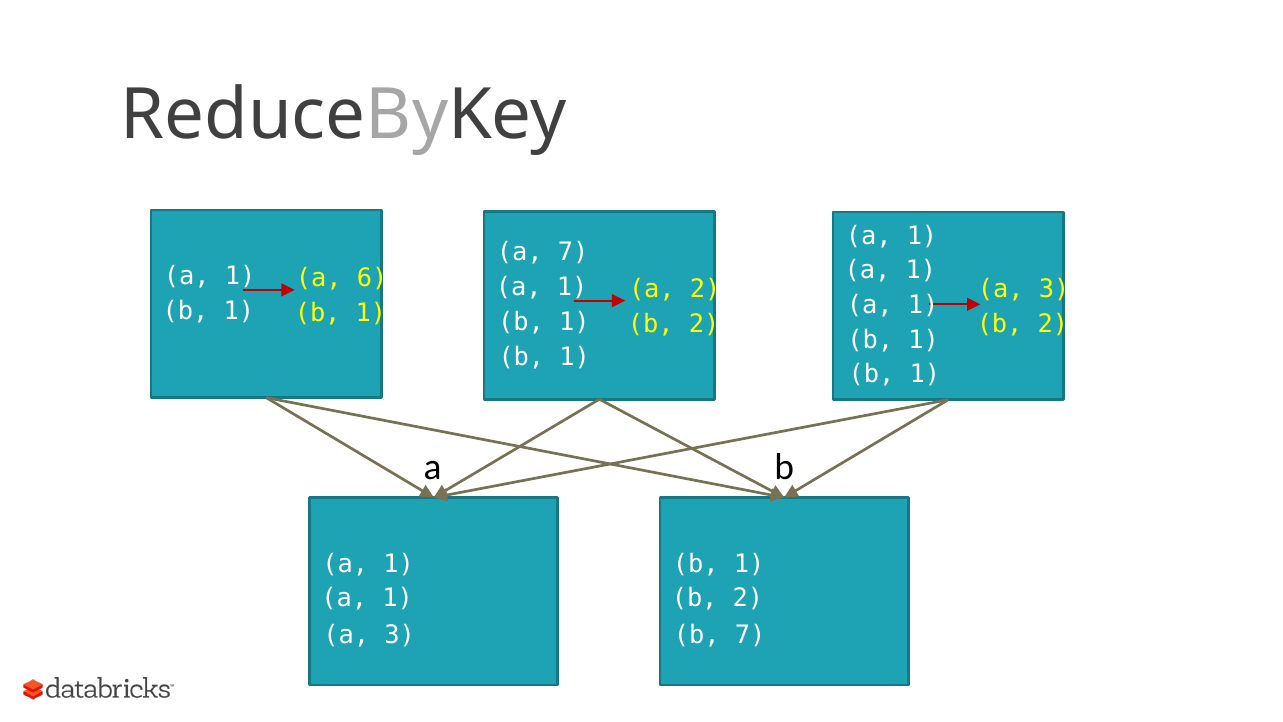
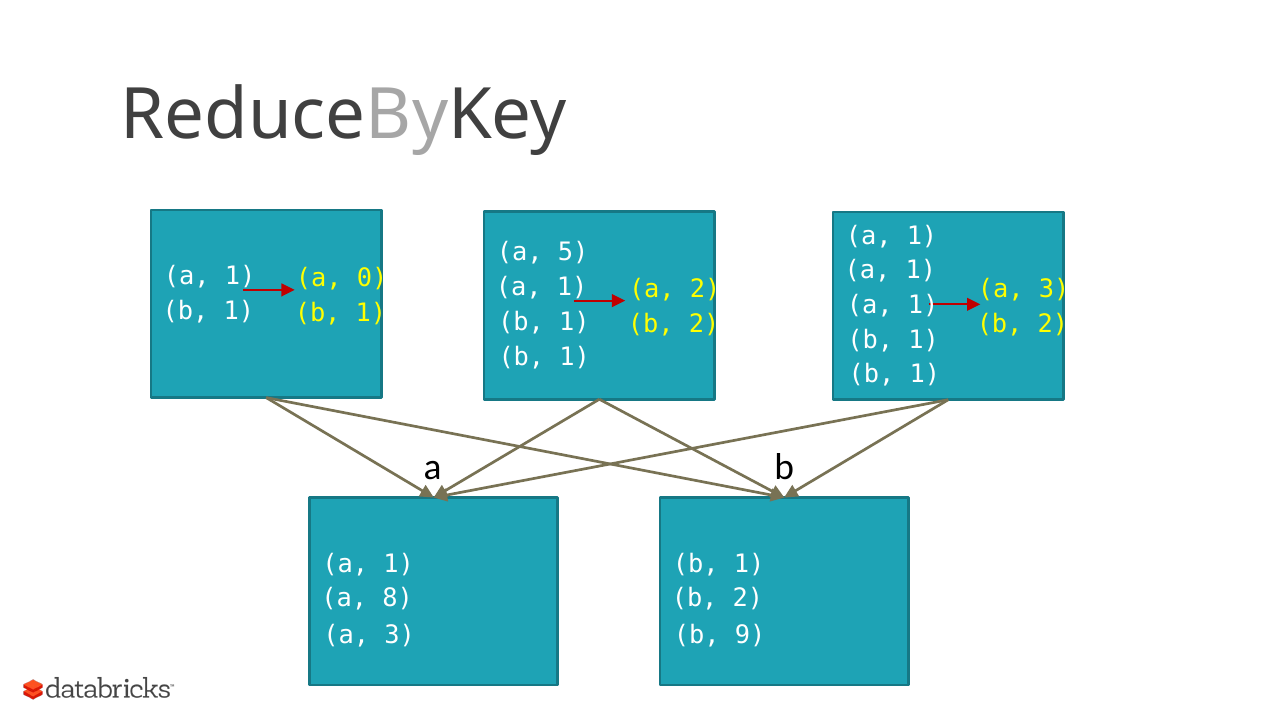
a 7: 7 -> 5 (573, 252)
6: 6 -> 0 (372, 278)
1: 1 -> 8 (398, 598)
b 7: 7 -> 9 (750, 635)
